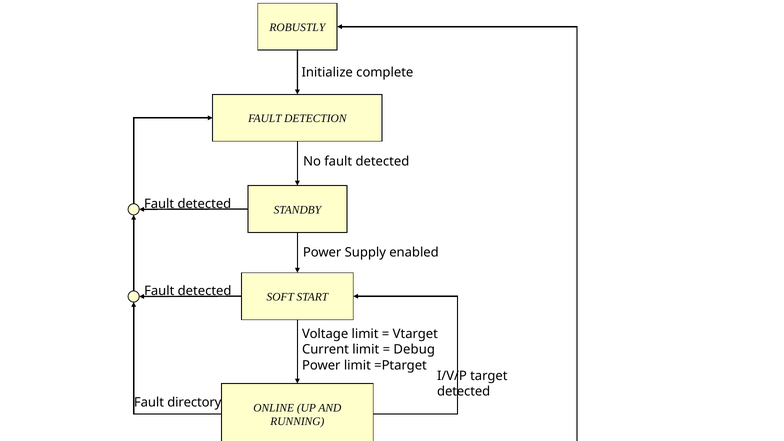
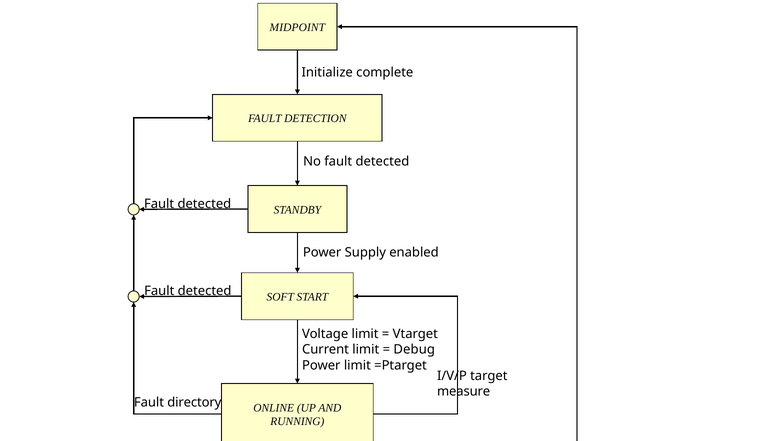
ROBUSTLY: ROBUSTLY -> MIDPOINT (297, 27)
detected: detected -> measure (464, 391)
